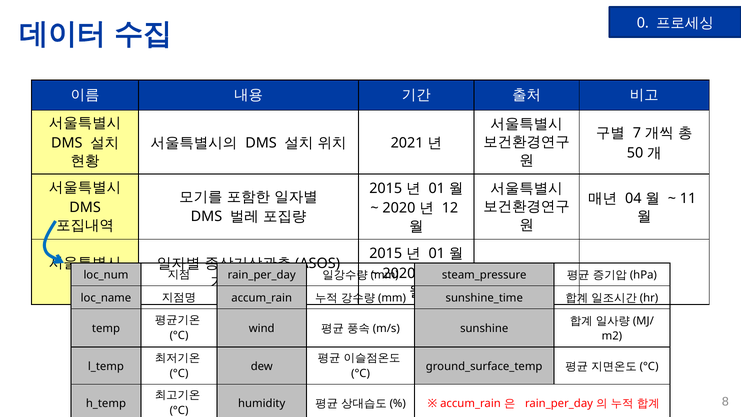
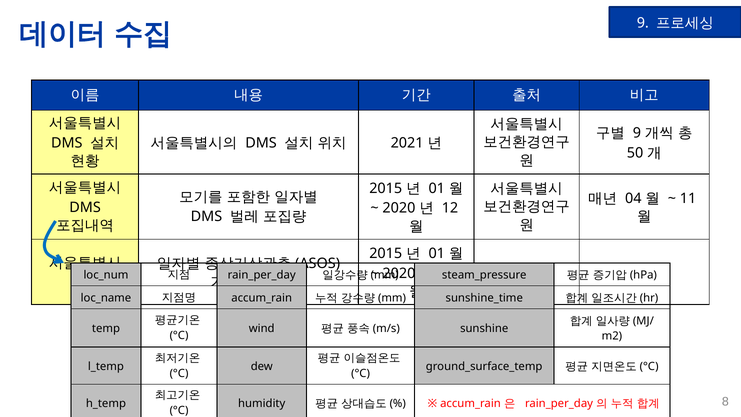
0: 0 -> 9 (643, 23)
7: 7 -> 9 (637, 133)
